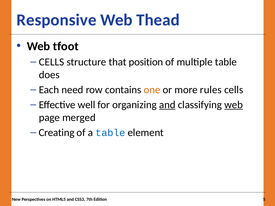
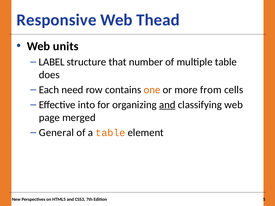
tfoot: tfoot -> units (66, 46)
CELLS: CELLS -> LABEL (52, 62)
position: position -> number (146, 62)
rules: rules -> from (211, 90)
well: well -> into (86, 105)
web underline: present -> none (234, 105)
Creating: Creating -> General (56, 133)
table colour: blue -> orange (110, 133)
